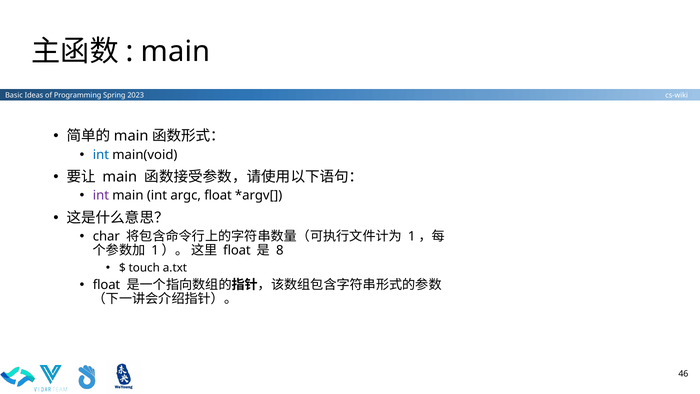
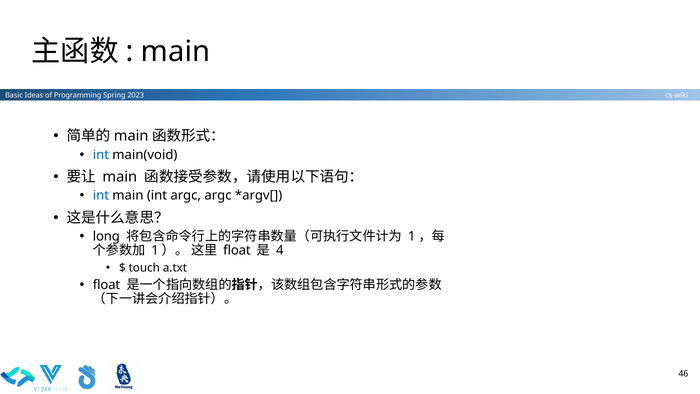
int colour: purple -> blue (101, 195)
argc float: float -> argc (218, 195)
char: char -> long (106, 236)
8: 8 -> 4 (280, 250)
